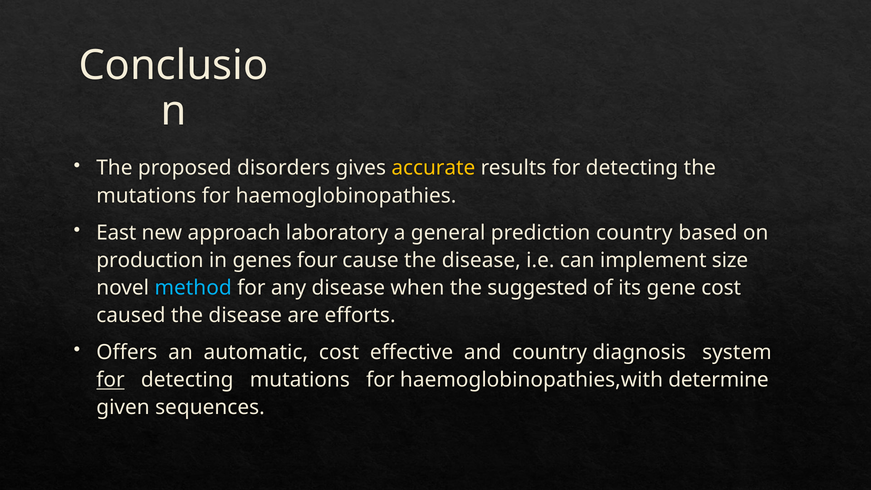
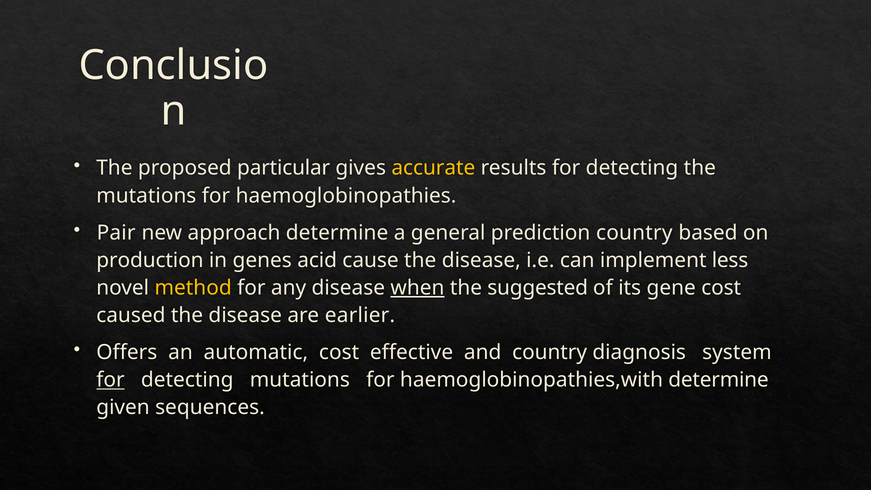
disorders: disorders -> particular (284, 168)
East: East -> Pair (116, 233)
approach laboratory: laboratory -> determine (337, 233)
four: four -> acid (317, 260)
size: size -> less (730, 260)
method colour: light blue -> yellow (193, 288)
when underline: none -> present (417, 288)
efforts: efforts -> earlier (360, 315)
